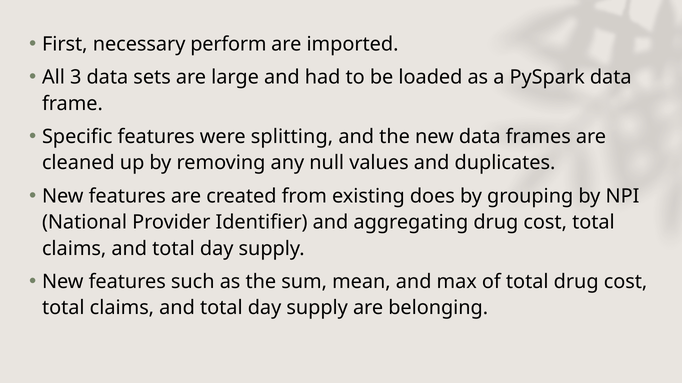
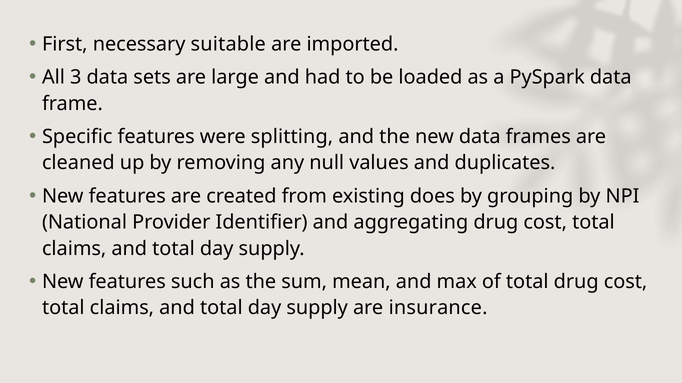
perform: perform -> suitable (228, 44)
belonging: belonging -> insurance (438, 308)
